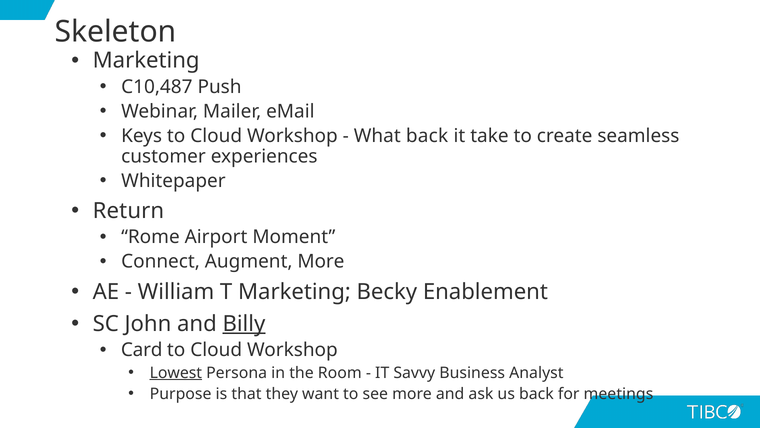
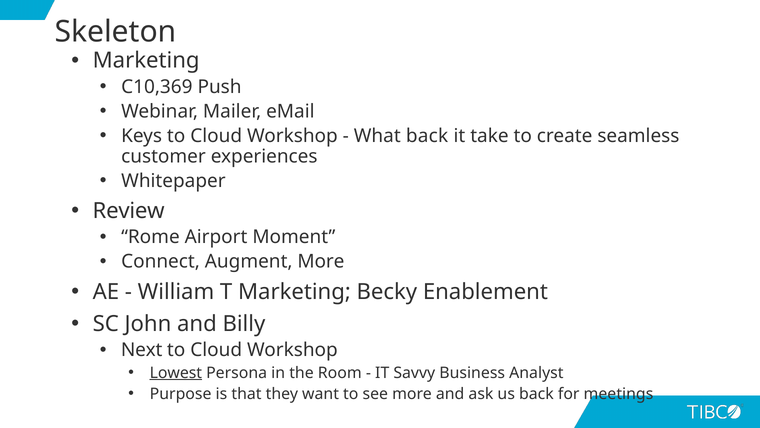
C10,487: C10,487 -> C10,369 (157, 87)
Return: Return -> Review (129, 211)
Billy underline: present -> none (244, 323)
Card: Card -> Next (142, 350)
